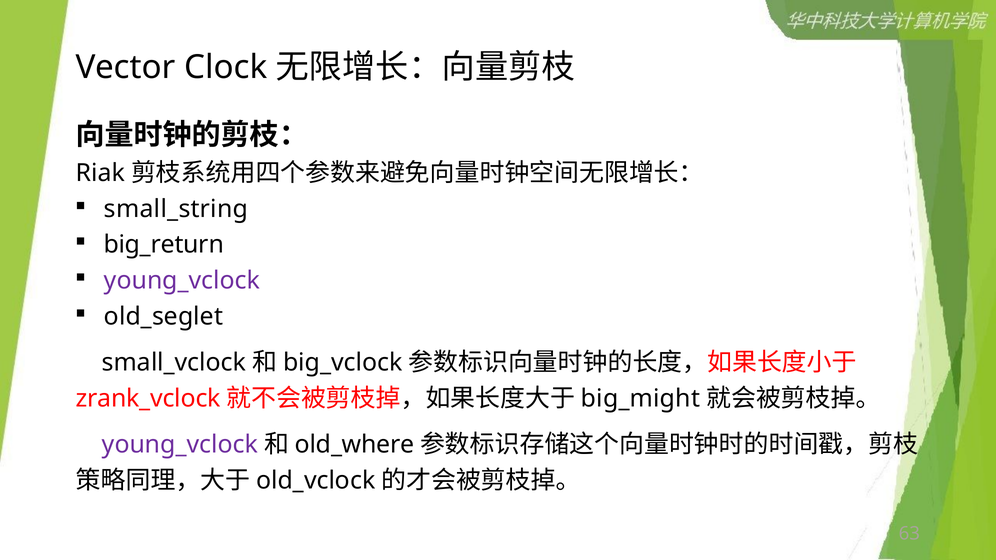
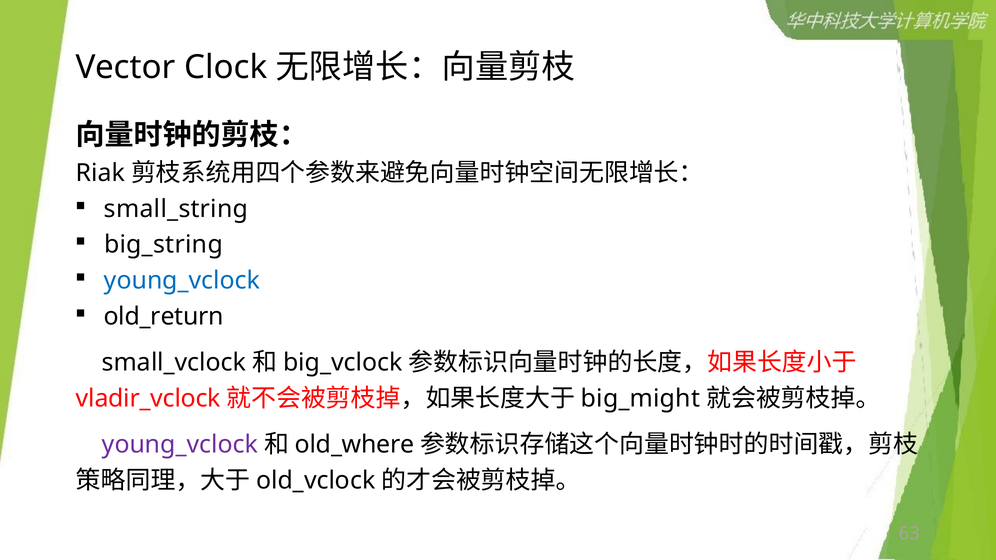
big_return: big_return -> big_string (164, 245)
young_vclock colour: purple -> blue (182, 281)
old_seglet: old_seglet -> old_return (164, 317)
zrank_vclock: zrank_vclock -> vladir_vclock (148, 399)
